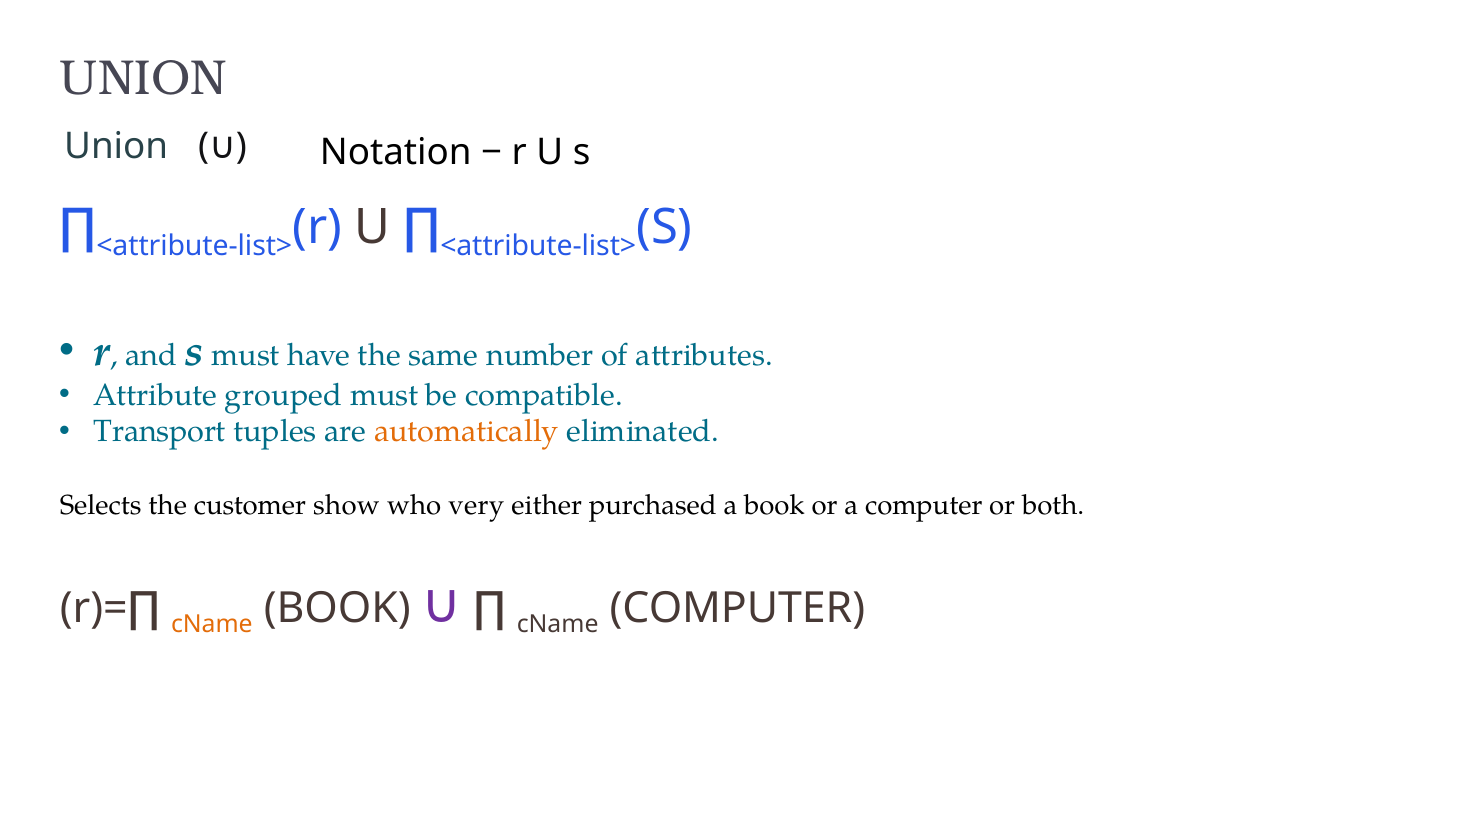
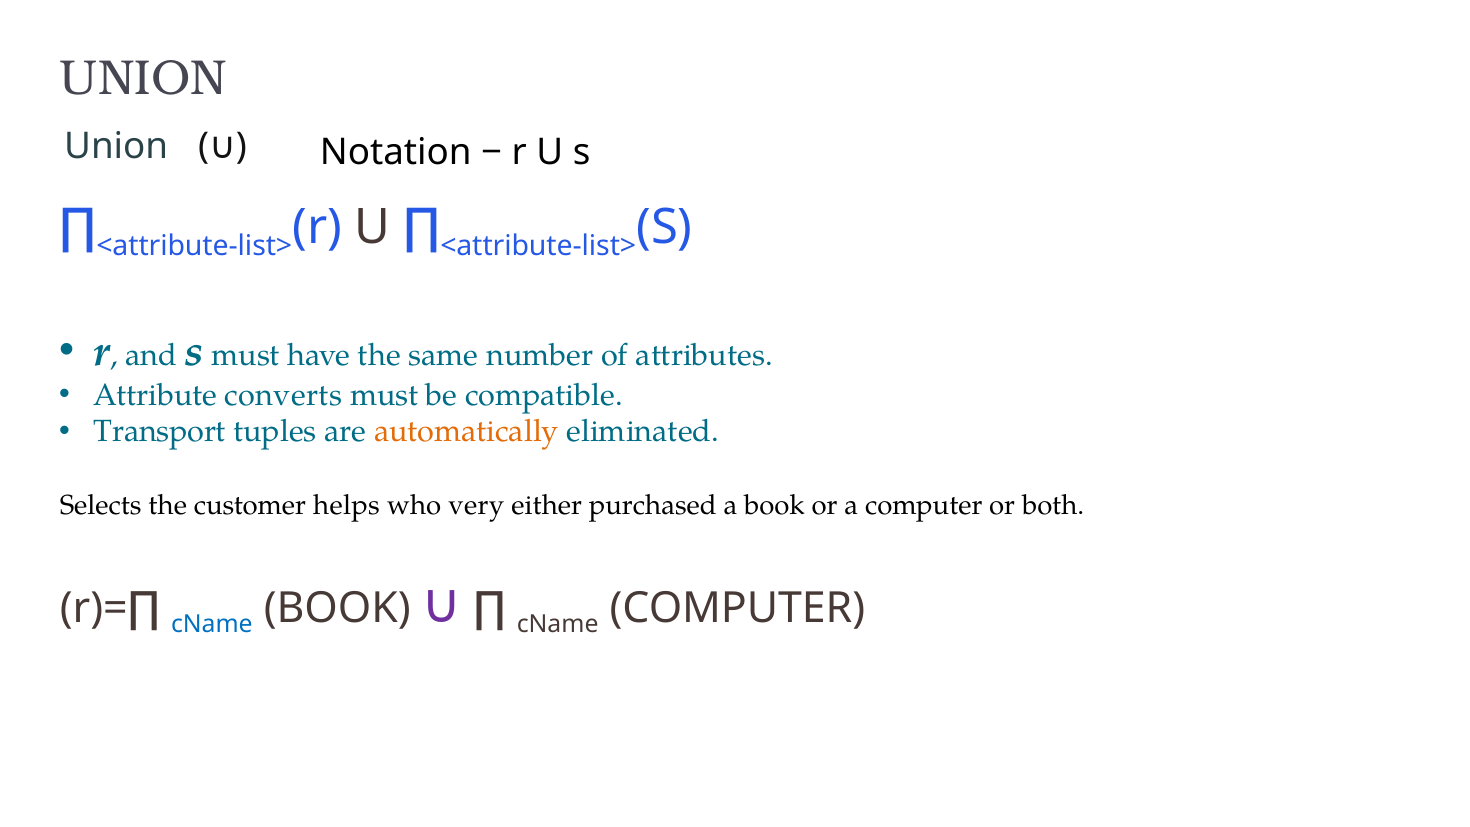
grouped: grouped -> converts (284, 395)
show: show -> helps (347, 506)
cName colour: orange -> blue (212, 625)
